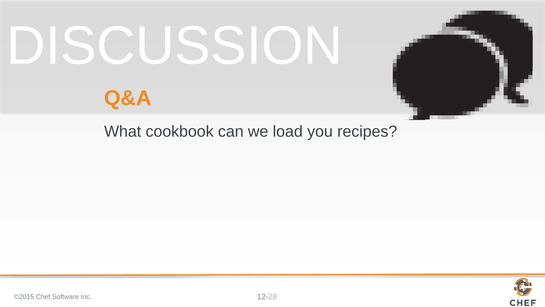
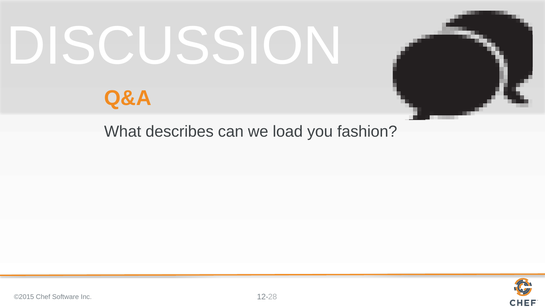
cookbook: cookbook -> describes (180, 131)
recipes: recipes -> fashion (367, 131)
